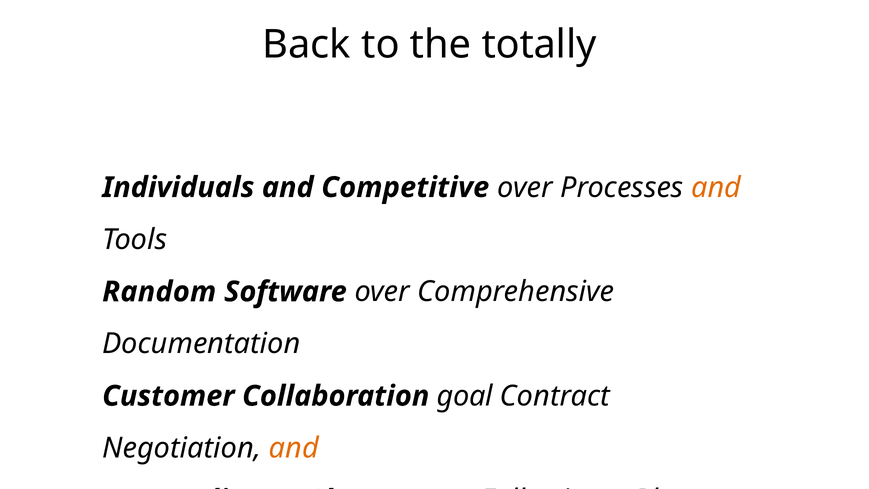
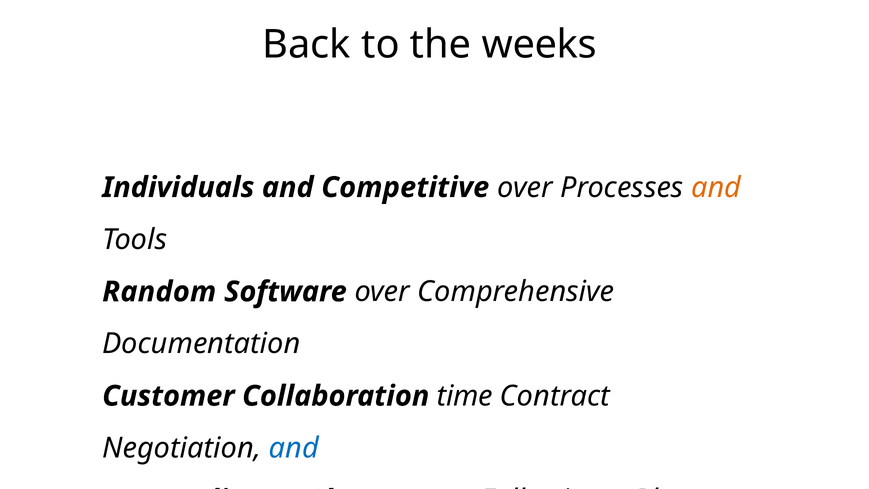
totally: totally -> weeks (539, 45)
goal: goal -> time (465, 396)
and colour: orange -> blue (294, 448)
